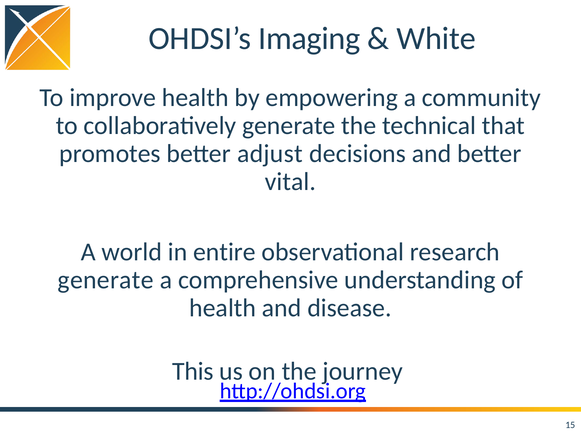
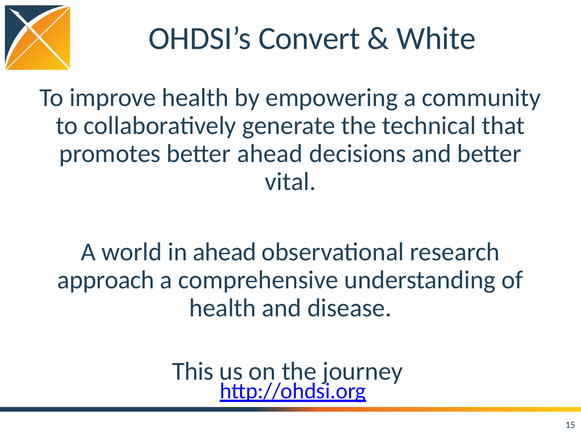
Imaging: Imaging -> Convert (309, 39)
better adjust: adjust -> ahead (270, 153)
in entire: entire -> ahead (225, 252)
generate: generate -> approach (106, 280)
